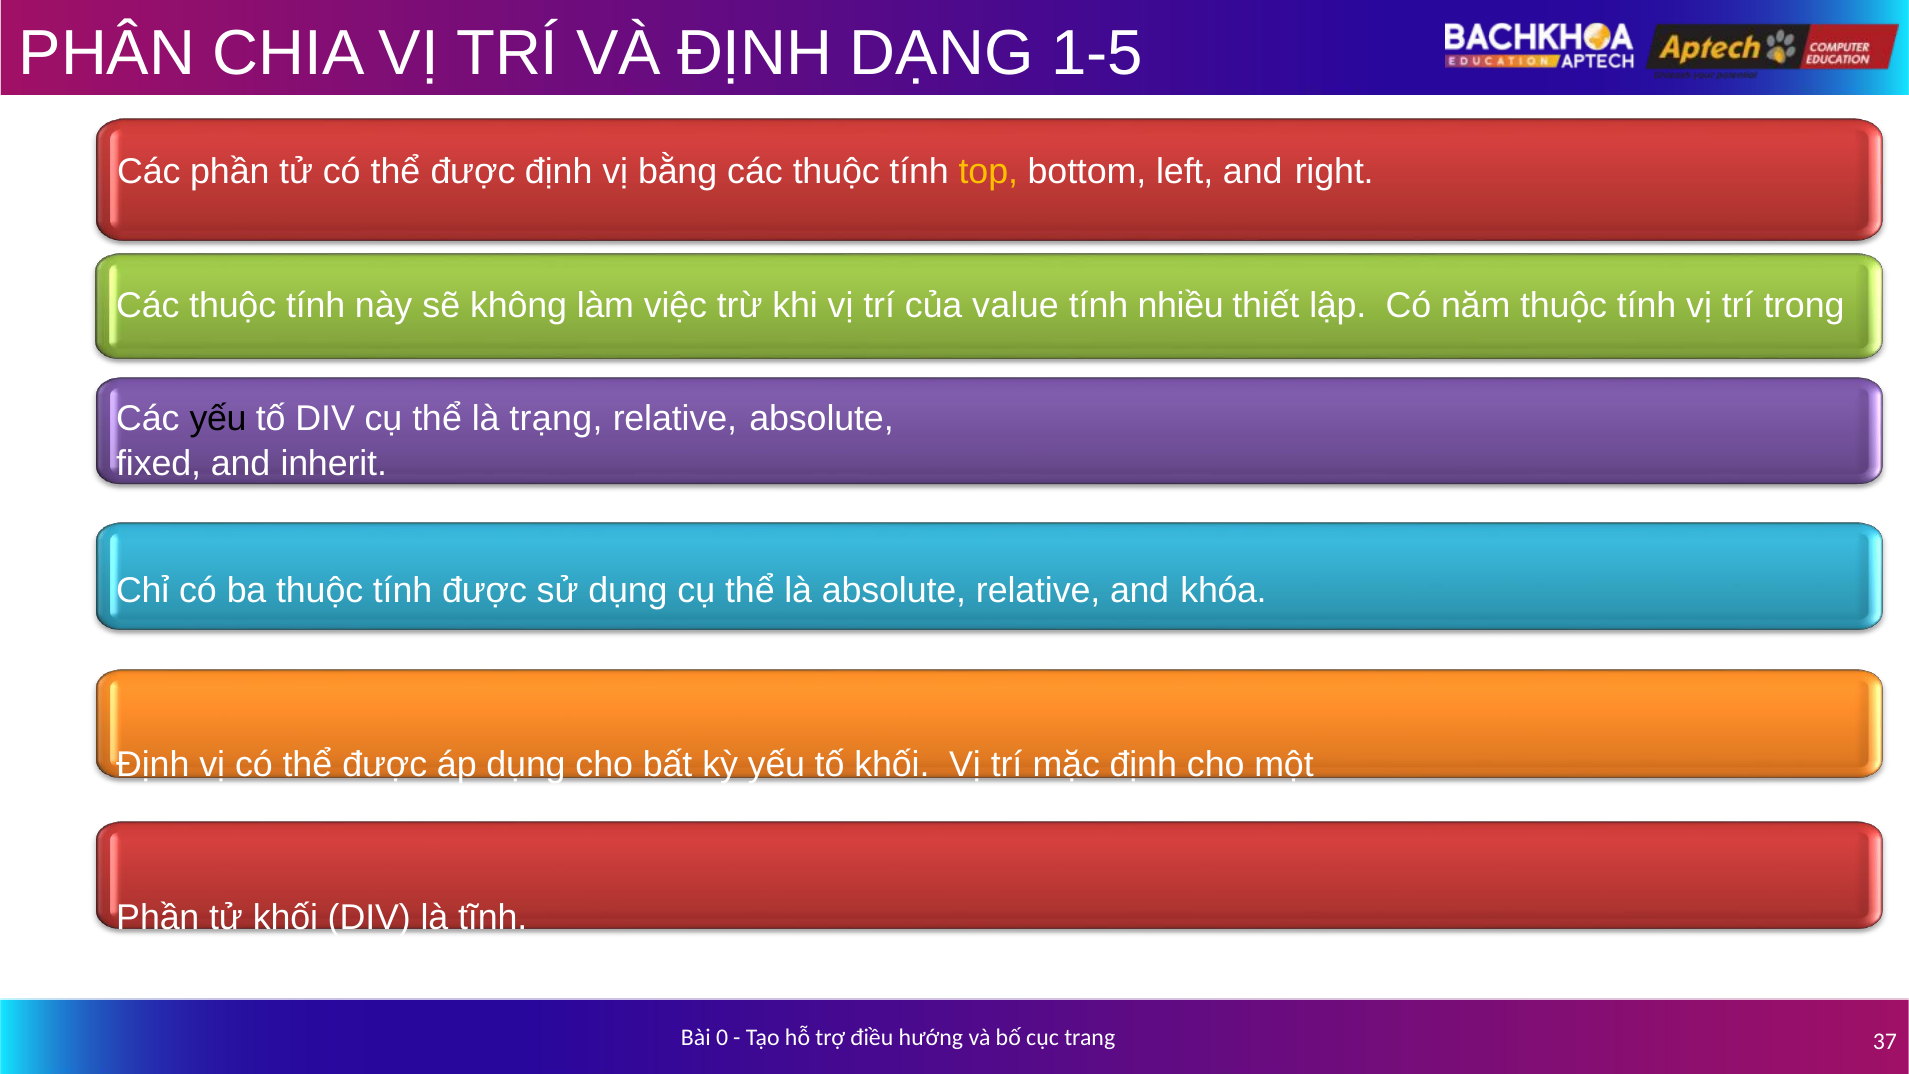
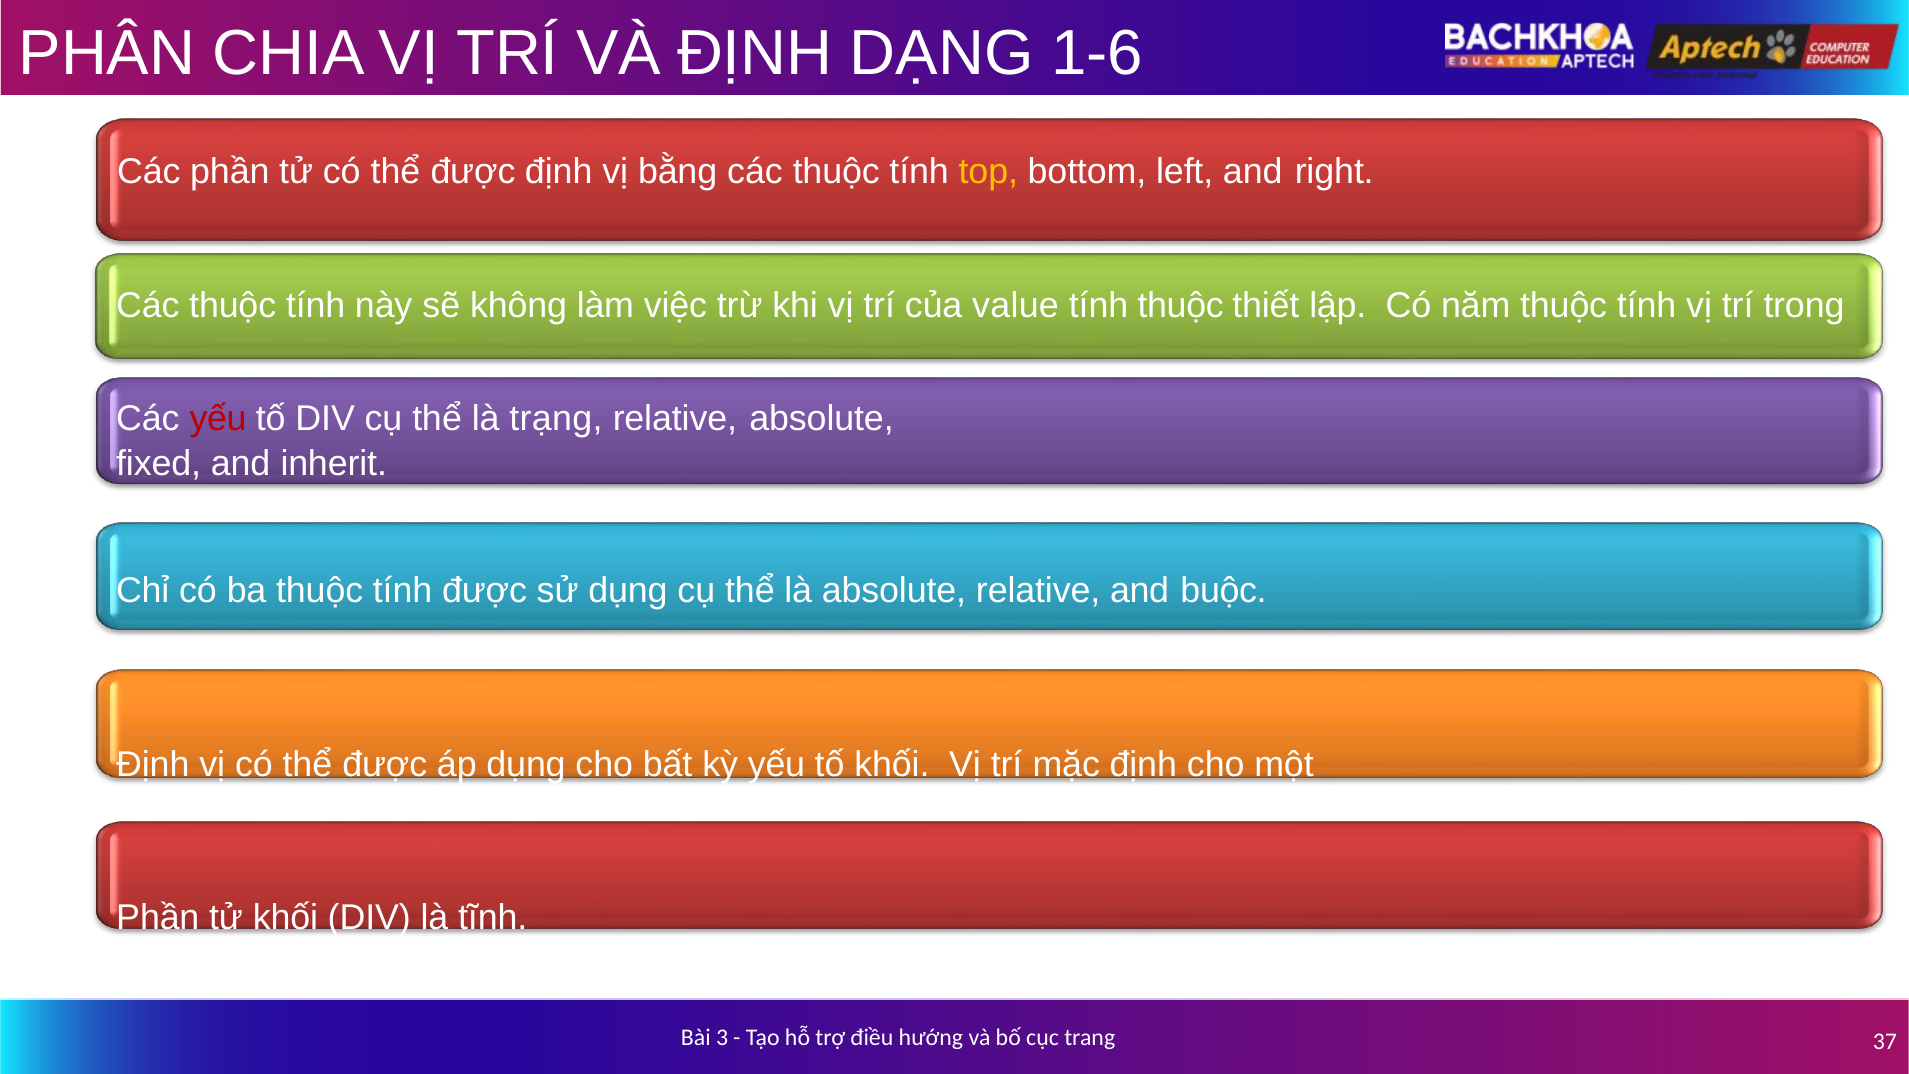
1-5: 1-5 -> 1-6 (1097, 53)
tính nhiều: nhiều -> thuộc (1181, 305)
yếu colour: black -> red (218, 419)
khóa: khóa -> buộc (1224, 590)
0: 0 -> 3 (722, 1038)
